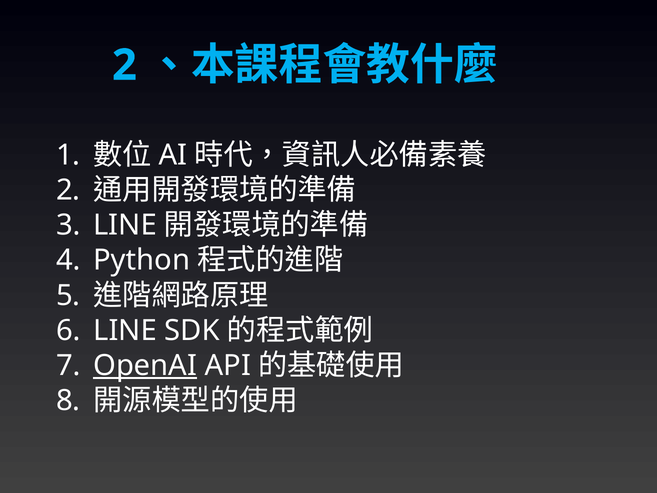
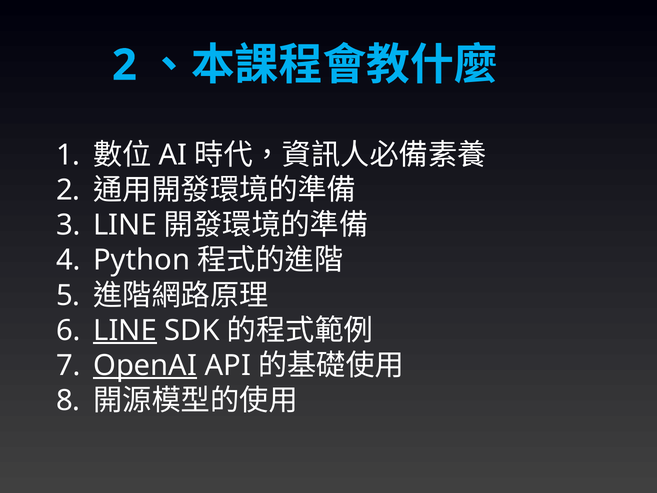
LINE underline: none -> present (125, 330)
